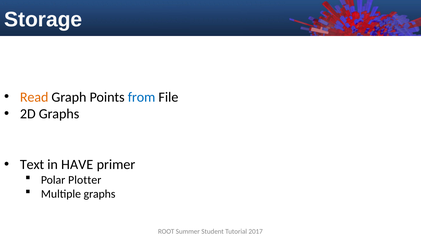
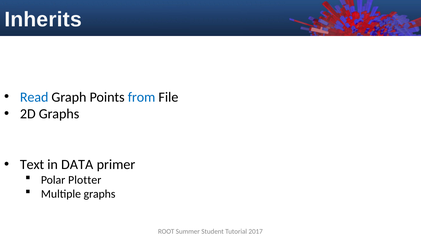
Storage: Storage -> Inherits (43, 19)
Read colour: orange -> blue (34, 97)
HAVE: HAVE -> DATA (77, 164)
